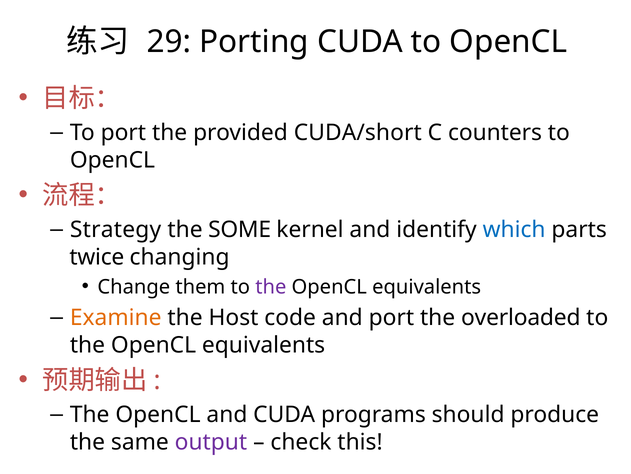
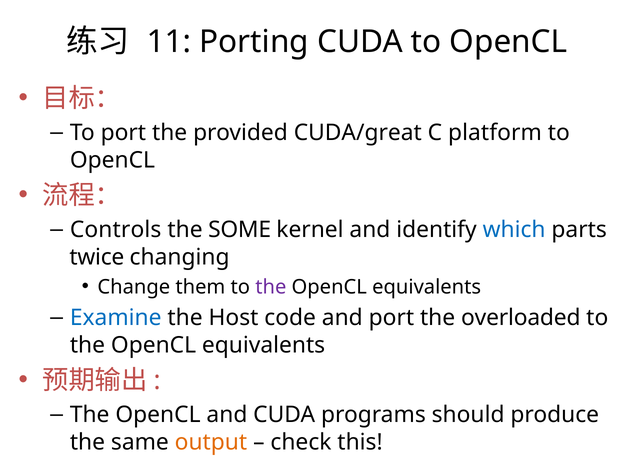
29: 29 -> 11 (169, 42)
CUDA/short: CUDA/short -> CUDA/great (358, 133)
counters: counters -> platform (495, 133)
Strategy: Strategy -> Controls (116, 229)
Examine colour: orange -> blue (116, 317)
output colour: purple -> orange (211, 441)
